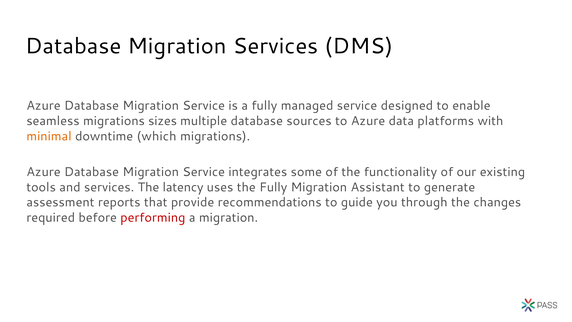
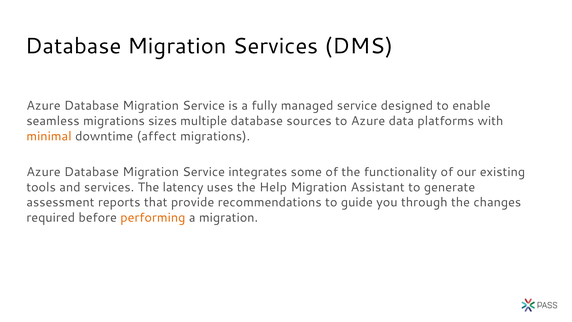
which: which -> affect (157, 136)
the Fully: Fully -> Help (273, 187)
performing colour: red -> orange (153, 218)
